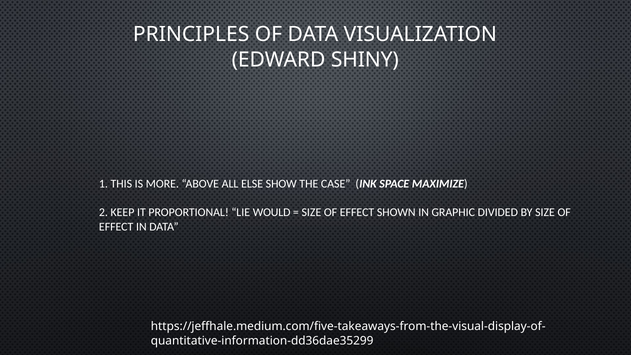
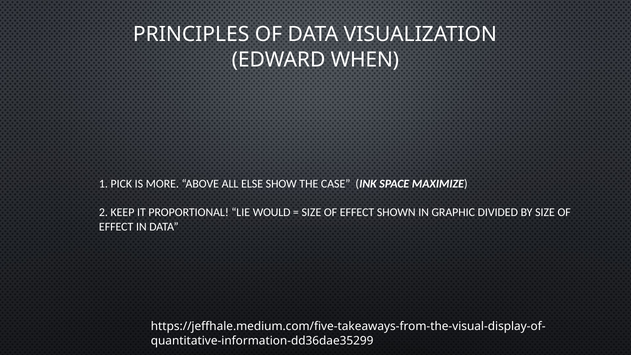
SHINY: SHINY -> WHEN (365, 60)
THIS: THIS -> PICK (121, 184)
